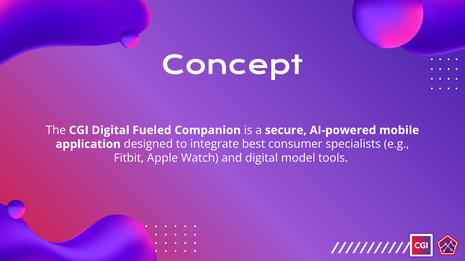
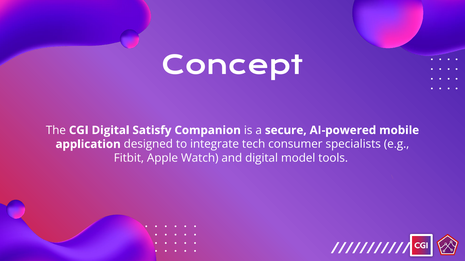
Fueled: Fueled -> Satisfy (152, 131)
best: best -> tech (254, 144)
